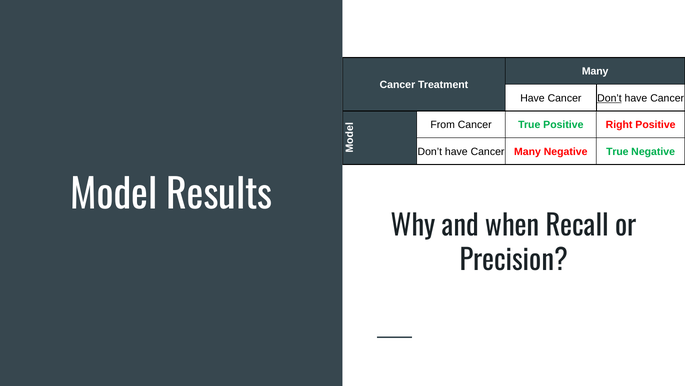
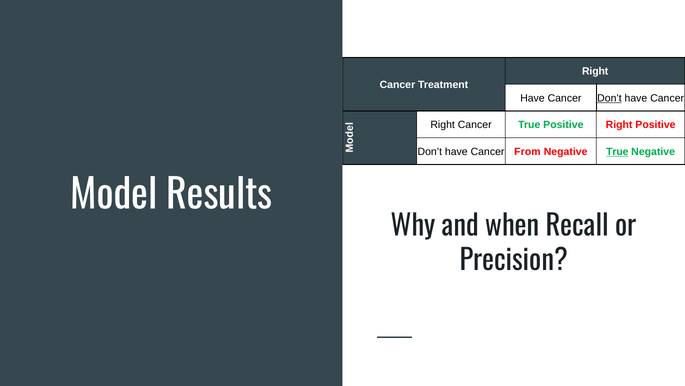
Many: Many -> Right (595, 71)
From: From -> Right (443, 125)
Cancer Many: Many -> From (527, 151)
True underline: none -> present (617, 151)
